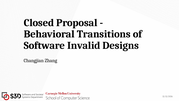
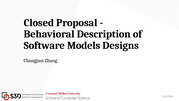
Transitions: Transitions -> Description (104, 34)
Invalid: Invalid -> Models (84, 45)
